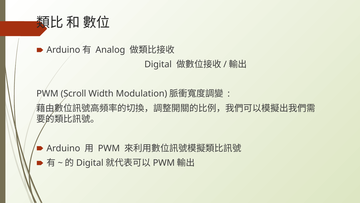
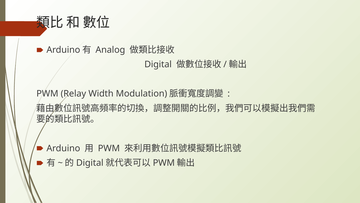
Scroll: Scroll -> Relay (73, 93)
